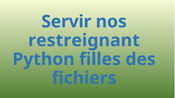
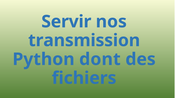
restreignant: restreignant -> transmission (84, 41)
filles: filles -> dont (100, 60)
